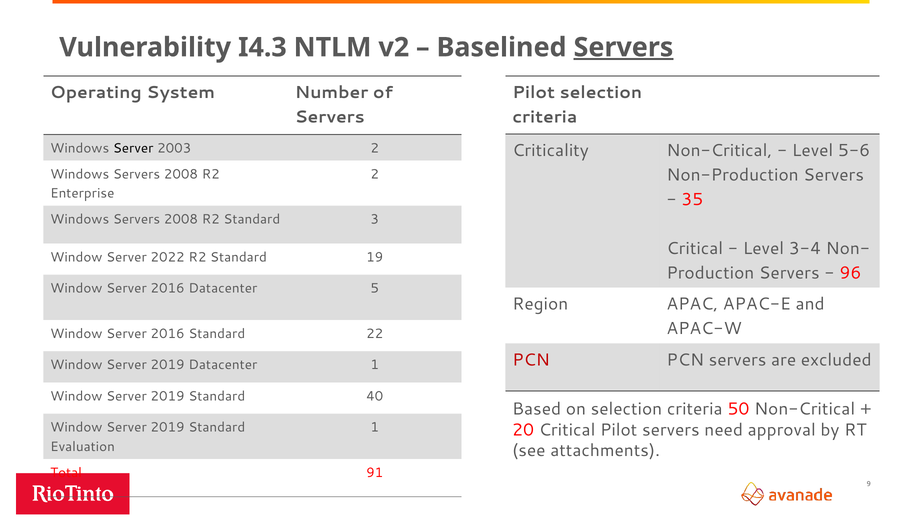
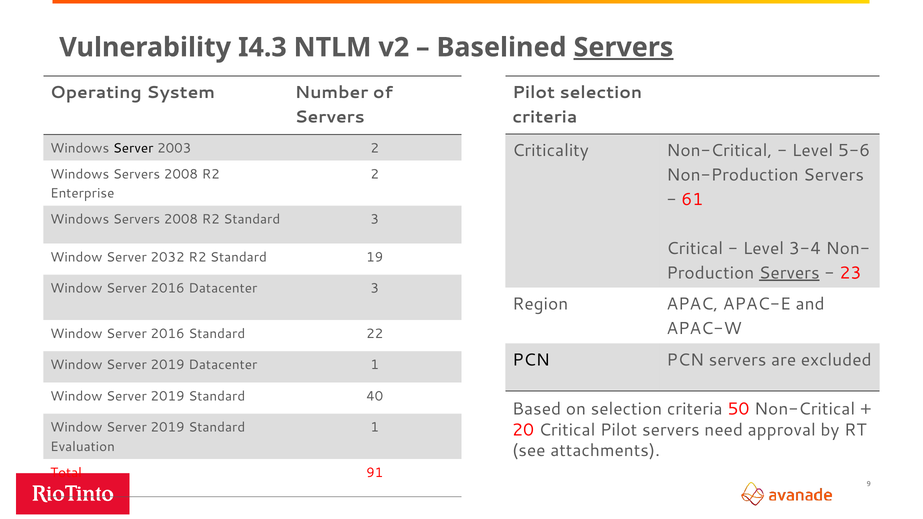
35: 35 -> 61 (692, 200)
2022: 2022 -> 2032 (168, 257)
Servers underline: none -> present (789, 273)
96: 96 -> 23 (850, 273)
Datacenter 5: 5 -> 3 (375, 289)
PCN colour: red -> black (531, 360)
